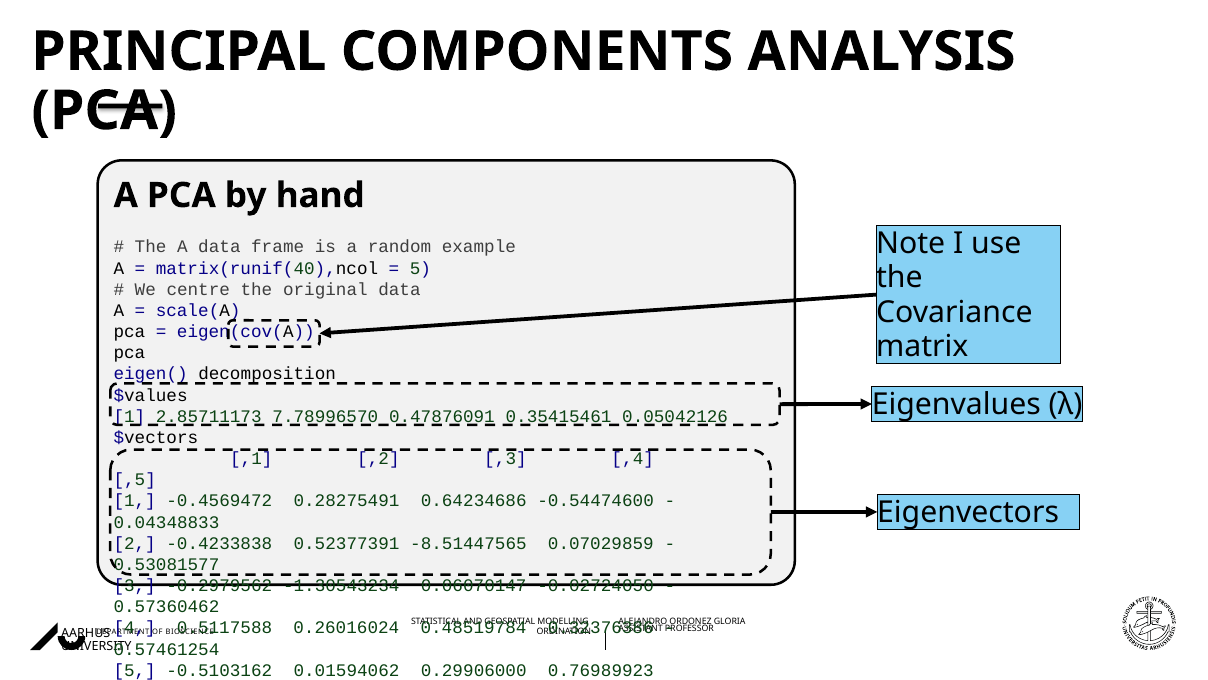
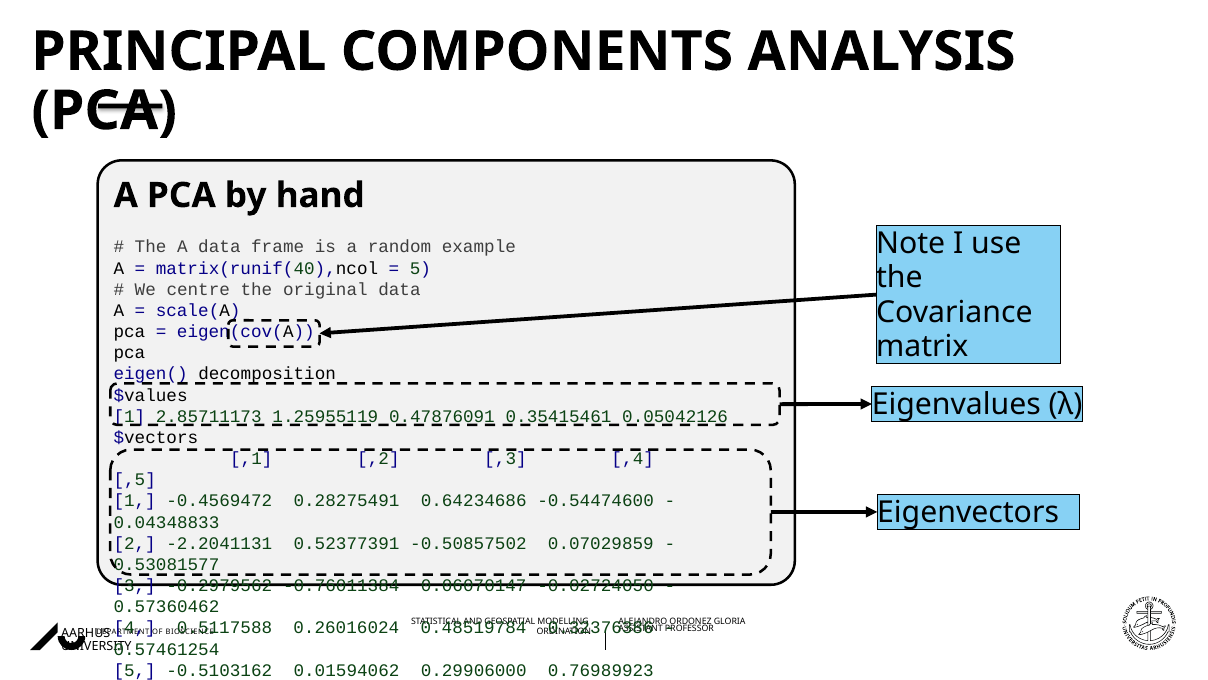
7.78996570: 7.78996570 -> 1.25955119 (325, 416)
-0.4233838: -0.4233838 -> -2.2041131 (219, 543)
-8.51447565: -8.51447565 -> -0.50857502 (468, 543)
-1.30543234: -1.30543234 -> -0.76011384 (341, 586)
